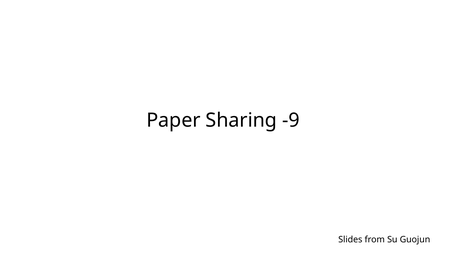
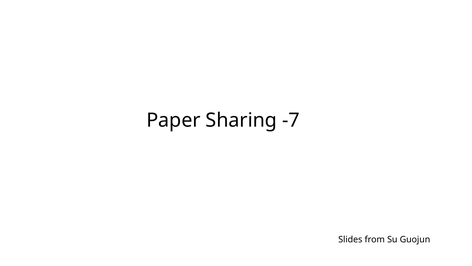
-9: -9 -> -7 (291, 120)
